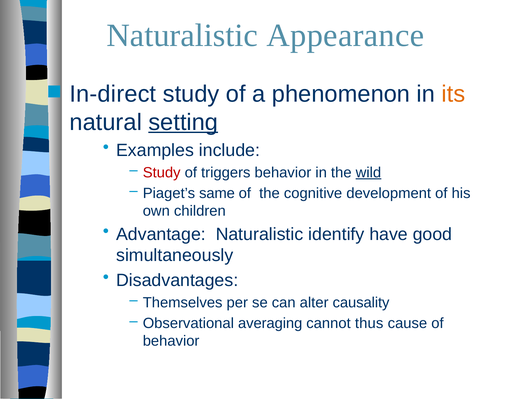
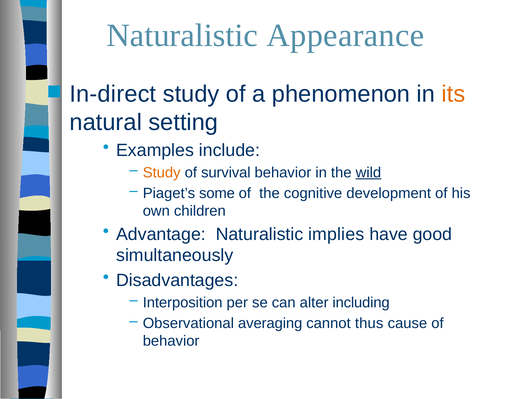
setting underline: present -> none (183, 122)
Study colour: red -> orange (162, 172)
triggers: triggers -> survival (226, 172)
same: same -> some (217, 193)
identify: identify -> implies (336, 234)
Themselves: Themselves -> Interposition (183, 303)
causality: causality -> including (361, 303)
